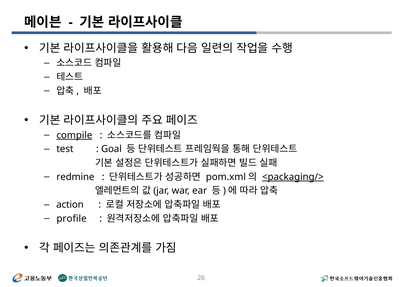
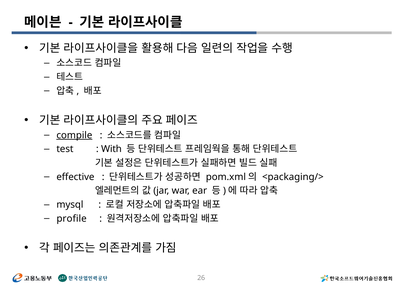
Goal: Goal -> With (111, 149)
redmine: redmine -> effective (75, 177)
<packaging/> underline: present -> none (293, 177)
action: action -> mysql (70, 205)
